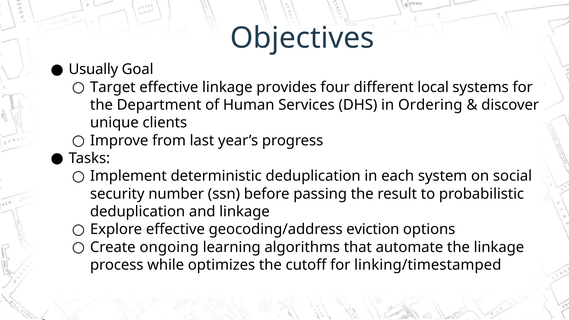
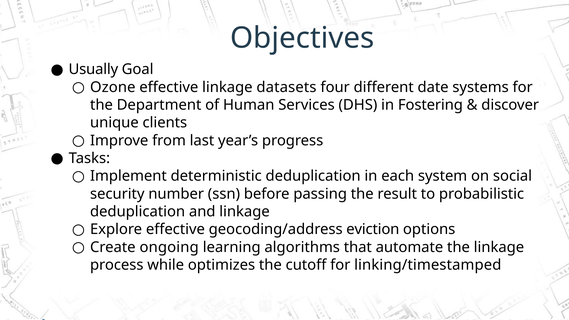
Target: Target -> Ozone (113, 87)
provides: provides -> datasets (286, 87)
local: local -> date (433, 87)
Ordering: Ordering -> Fostering (430, 105)
